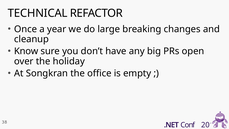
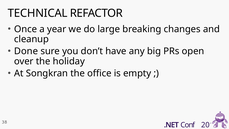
Know: Know -> Done (26, 51)
